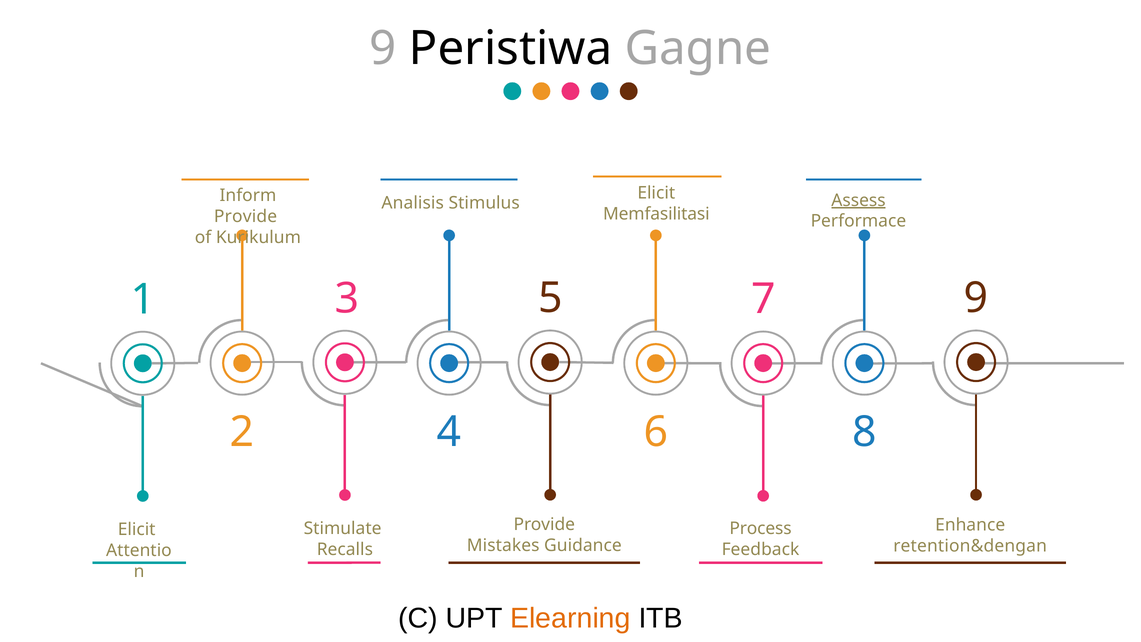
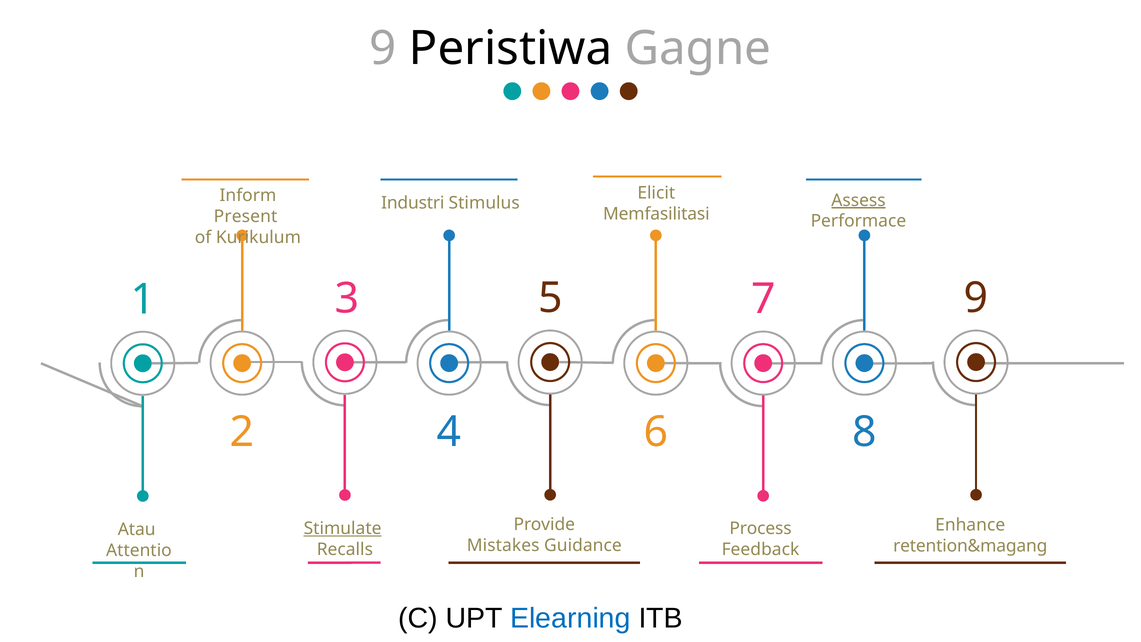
Analisis: Analisis -> Industri (413, 203)
Provide: Provide -> Present (246, 216)
Stimulate underline: none -> present (343, 528)
Elicit: Elicit -> Atau (137, 530)
retention&dengan: retention&dengan -> retention&magang (970, 546)
Elearning colour: orange -> blue (570, 618)
